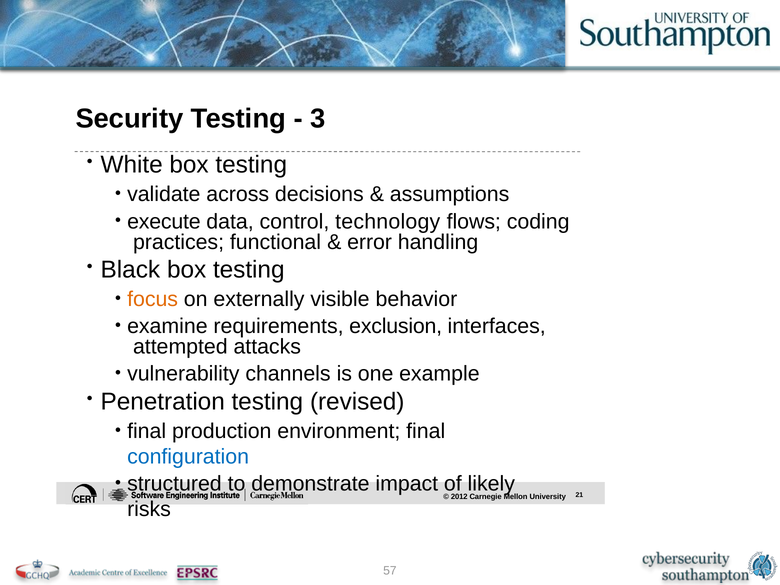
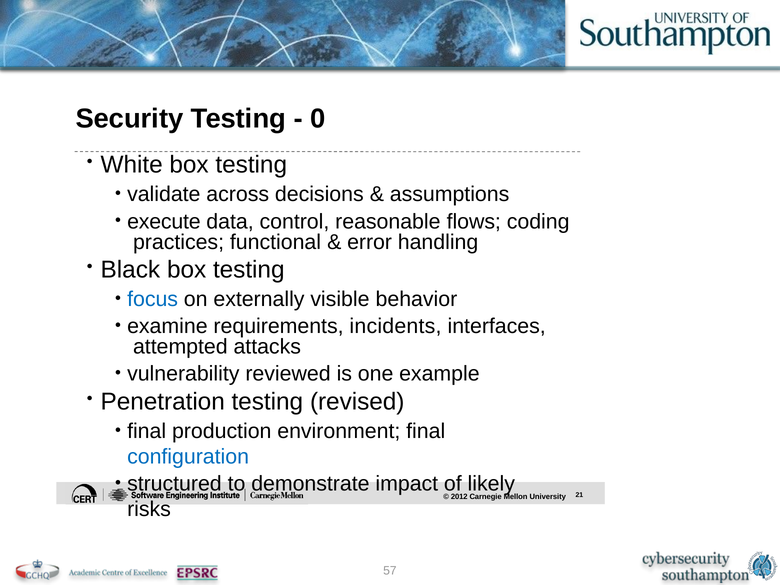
3: 3 -> 0 (318, 119)
technology: technology -> reasonable (388, 221)
focus colour: orange -> blue (153, 299)
exclusion: exclusion -> incidents (395, 326)
channels: channels -> reviewed (288, 374)
